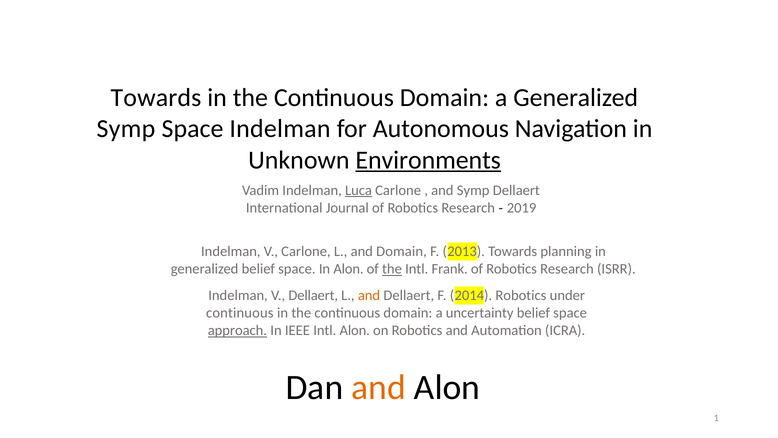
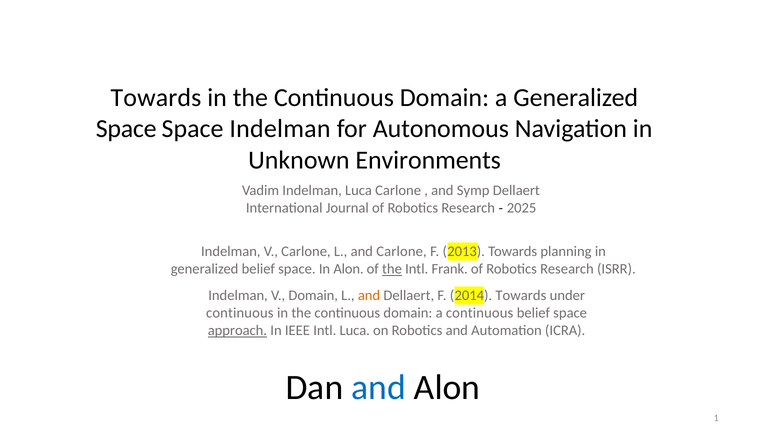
Symp: Symp -> Space (126, 129)
Environments underline: present -> none (428, 160)
Luca underline: present -> none (359, 190)
2019: 2019 -> 2025 (522, 208)
and Domain: Domain -> Carlone (402, 251)
V Dellaert: Dellaert -> Domain (313, 295)
2014 Robotics: Robotics -> Towards (521, 295)
a uncertainty: uncertainty -> continuous (480, 313)
Intl Alon: Alon -> Luca (355, 330)
and colour: orange -> blue (379, 387)
